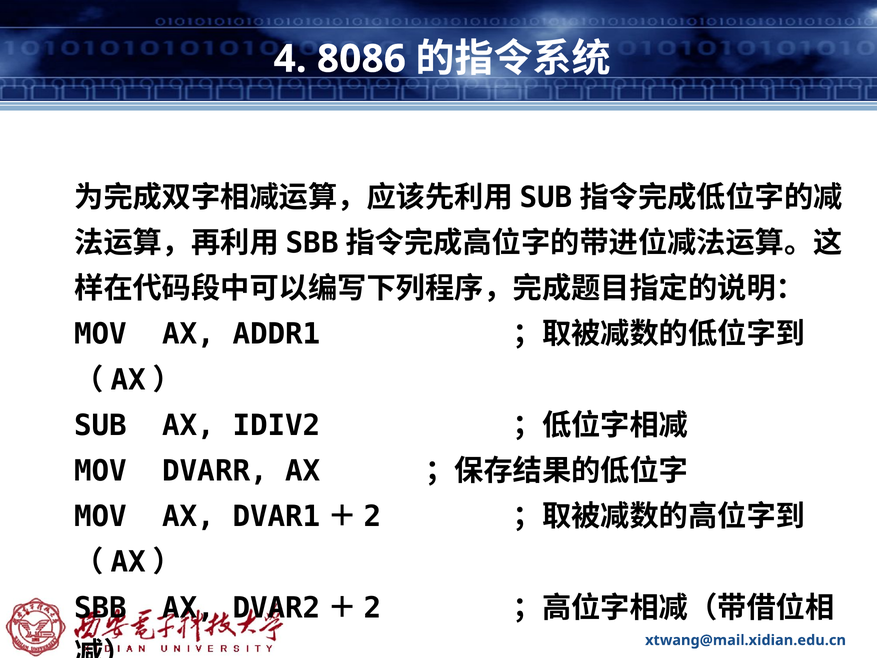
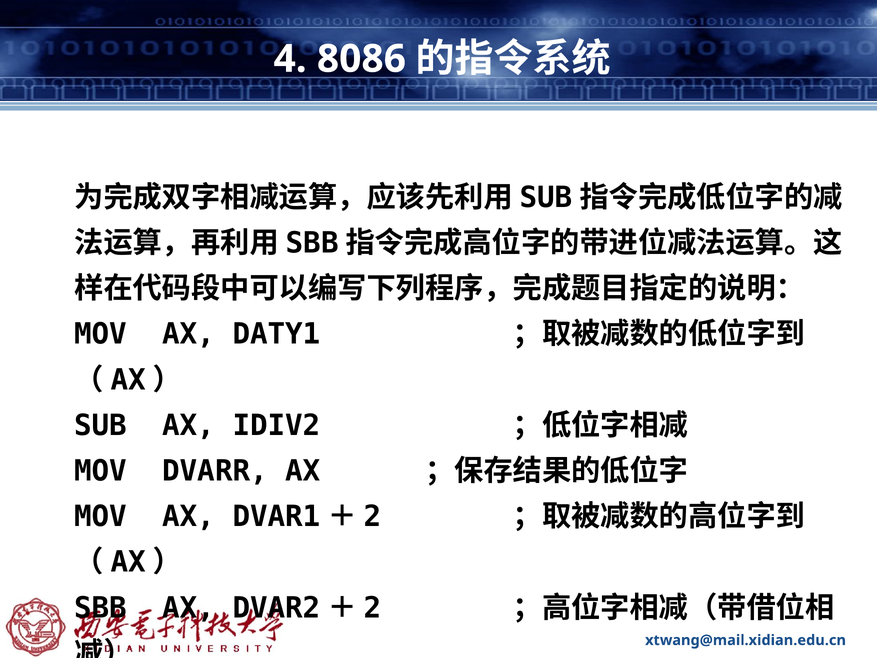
ADDR1: ADDR1 -> DATY1 (277, 334)
